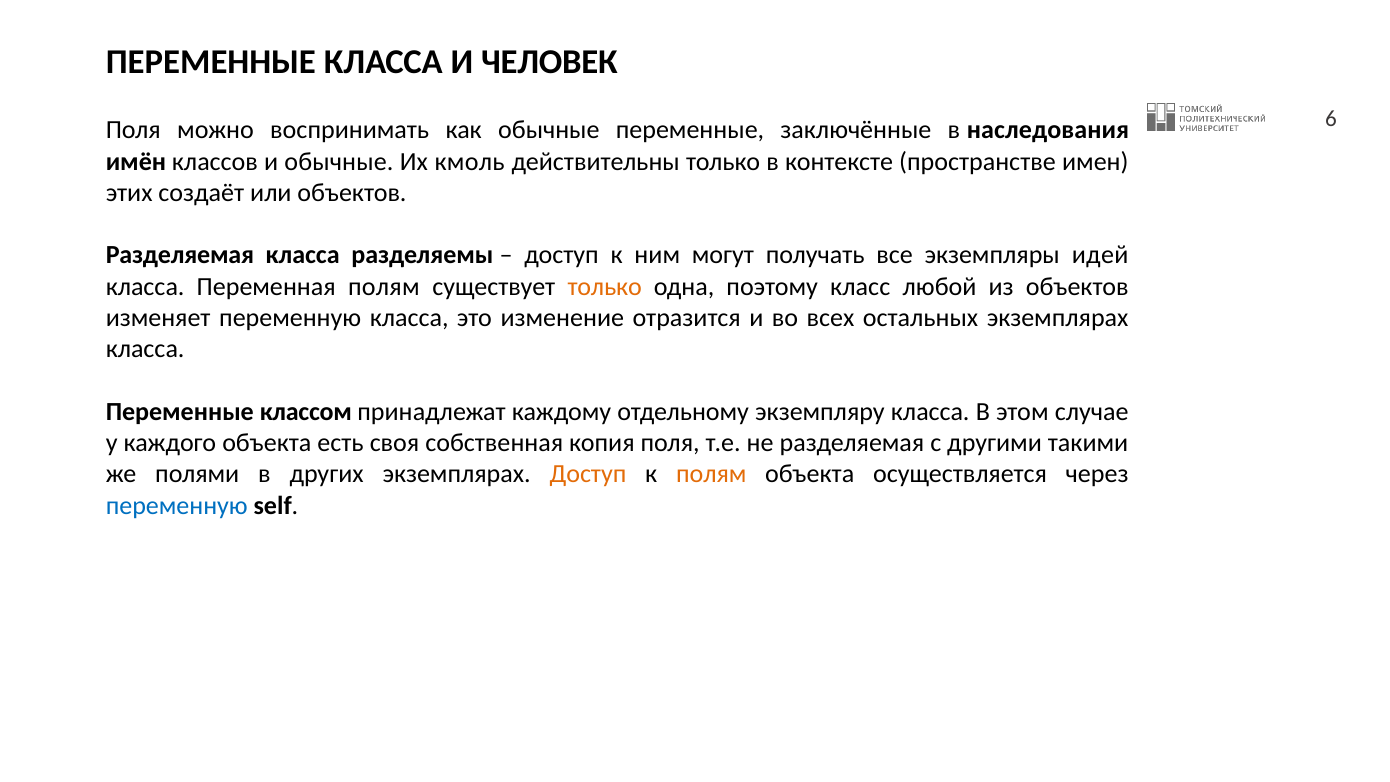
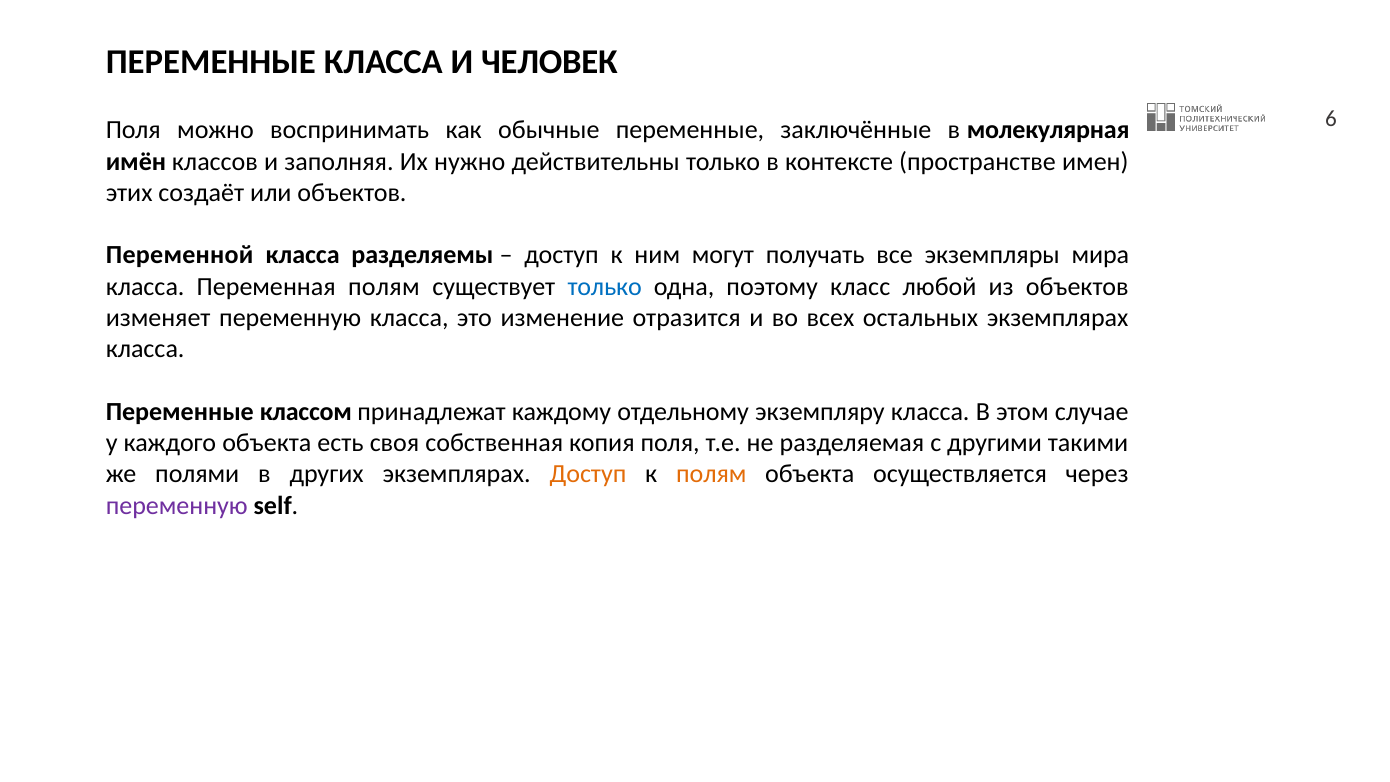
наследования: наследования -> молекулярная (1048, 130)
и обычные: обычные -> заполняя (339, 161)
кмоль: кмоль -> нужно (470, 161)
Разделяемая: Разделяемая -> Переменной (180, 255)
идей: идей -> мира (1100, 255)
только colour: orange -> blue (605, 287)
переменную colour: blue -> purple (177, 506)
